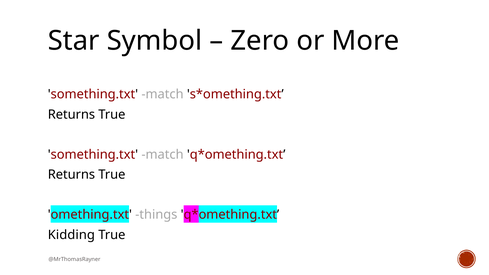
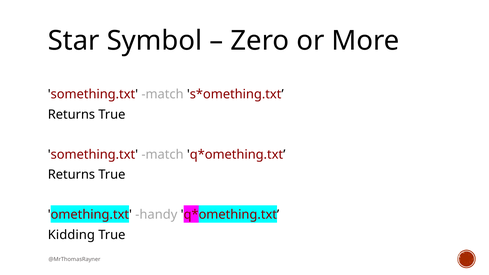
things: things -> handy (156, 215)
